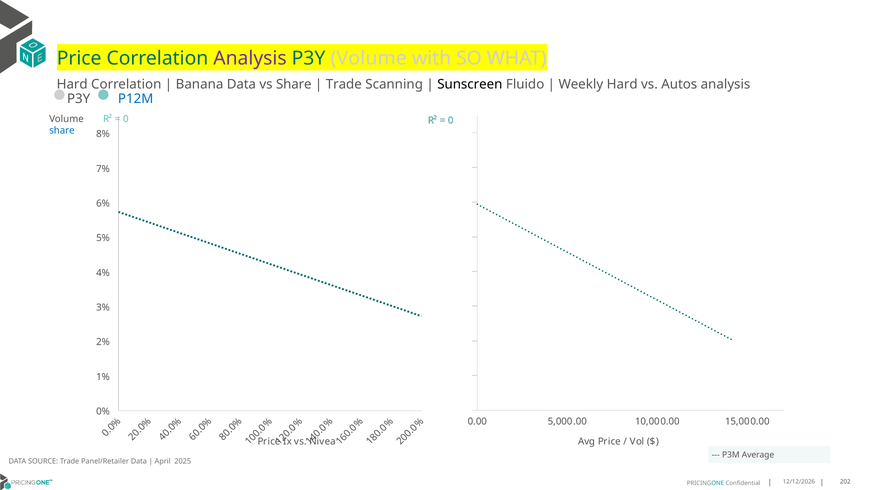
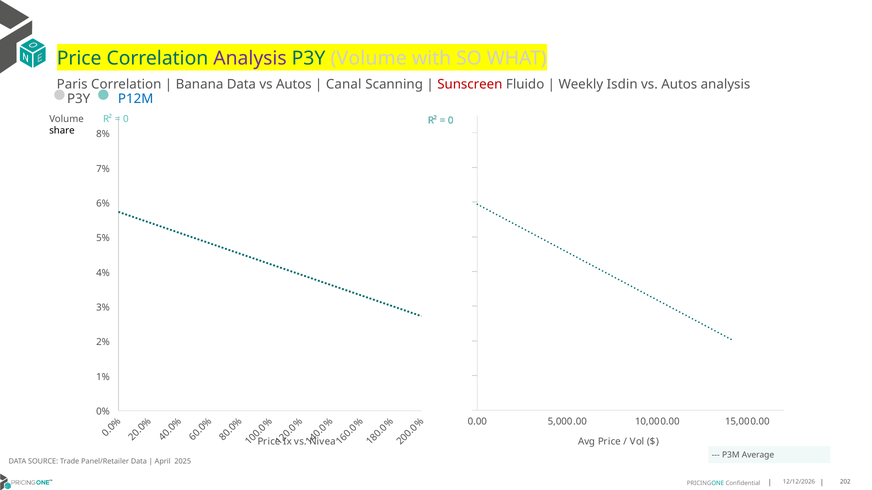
Hard: Hard -> Paris (72, 84)
Share: Share -> Autos (294, 84)
Trade: Trade -> Canal (344, 84)
Sunscreen colour: black -> red (470, 84)
Weekly Hard: Hard -> Isdin (622, 84)
share colour: blue -> black (62, 131)
